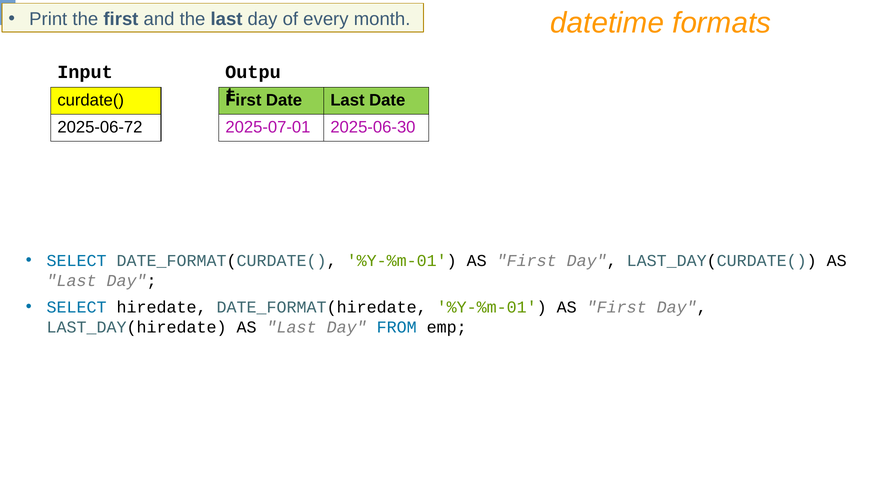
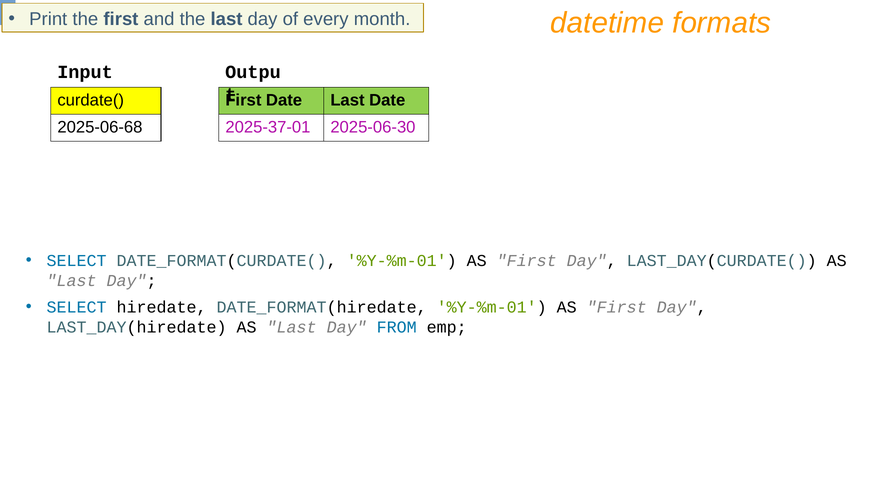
2025-06-72: 2025-06-72 -> 2025-06-68 (100, 127)
2025-07-01: 2025-07-01 -> 2025-37-01 (268, 127)
